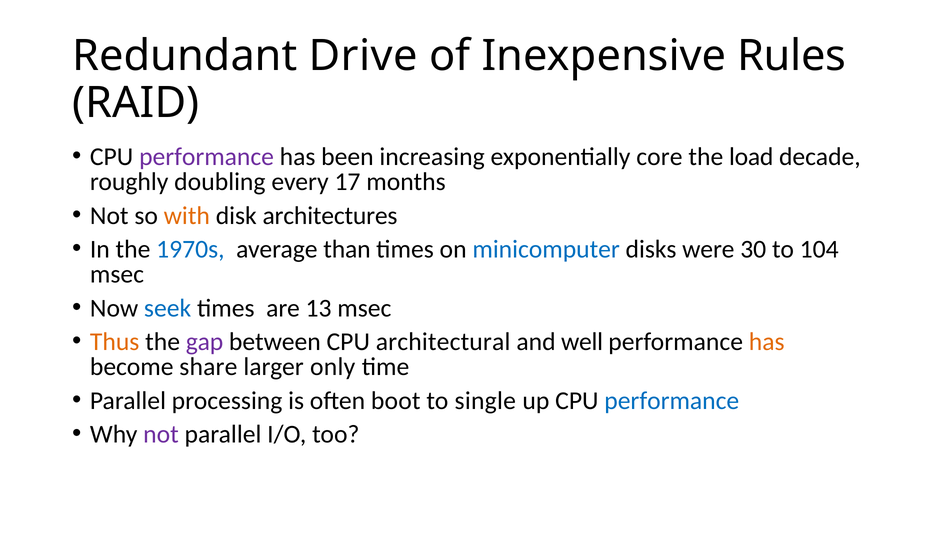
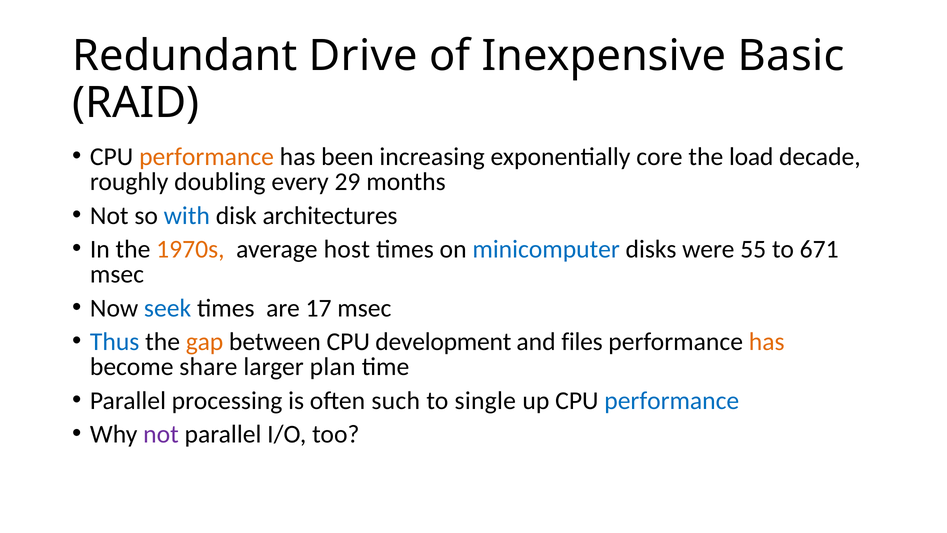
Rules: Rules -> Basic (791, 56)
performance colour: purple -> orange (207, 157)
17: 17 -> 29 (347, 182)
with colour: orange -> blue (187, 216)
1970s colour: blue -> orange (190, 249)
than: than -> host (347, 249)
30: 30 -> 55 (753, 249)
104: 104 -> 671 (819, 249)
13: 13 -> 17 (319, 308)
Thus colour: orange -> blue (115, 342)
gap colour: purple -> orange (205, 342)
architectural: architectural -> development (443, 342)
well: well -> files (582, 342)
only: only -> plan (333, 367)
boot: boot -> such (396, 400)
